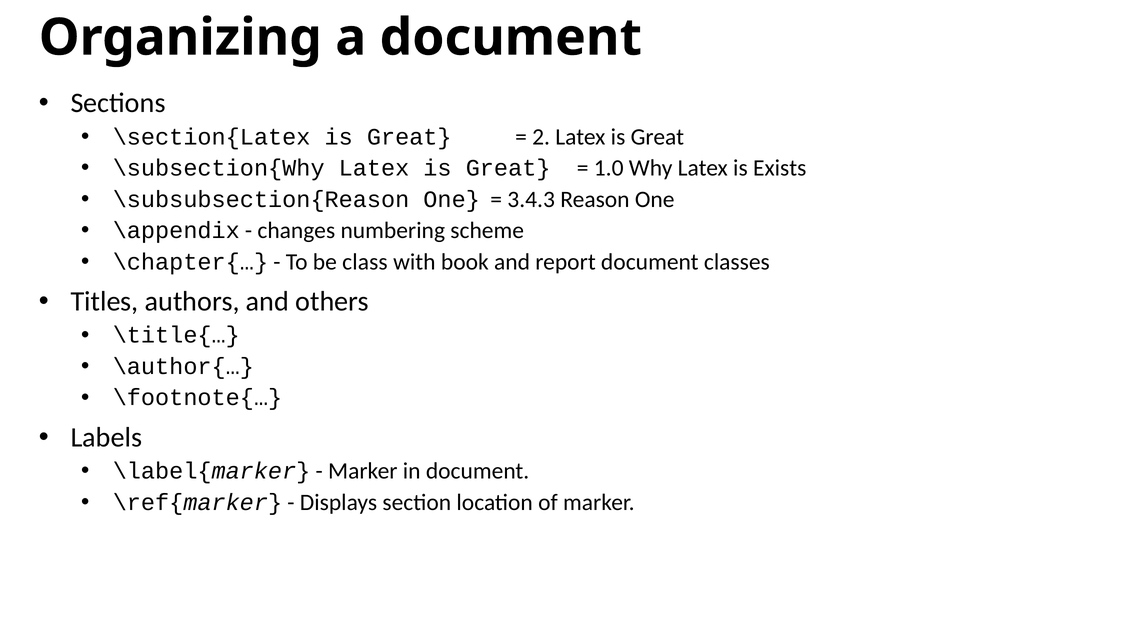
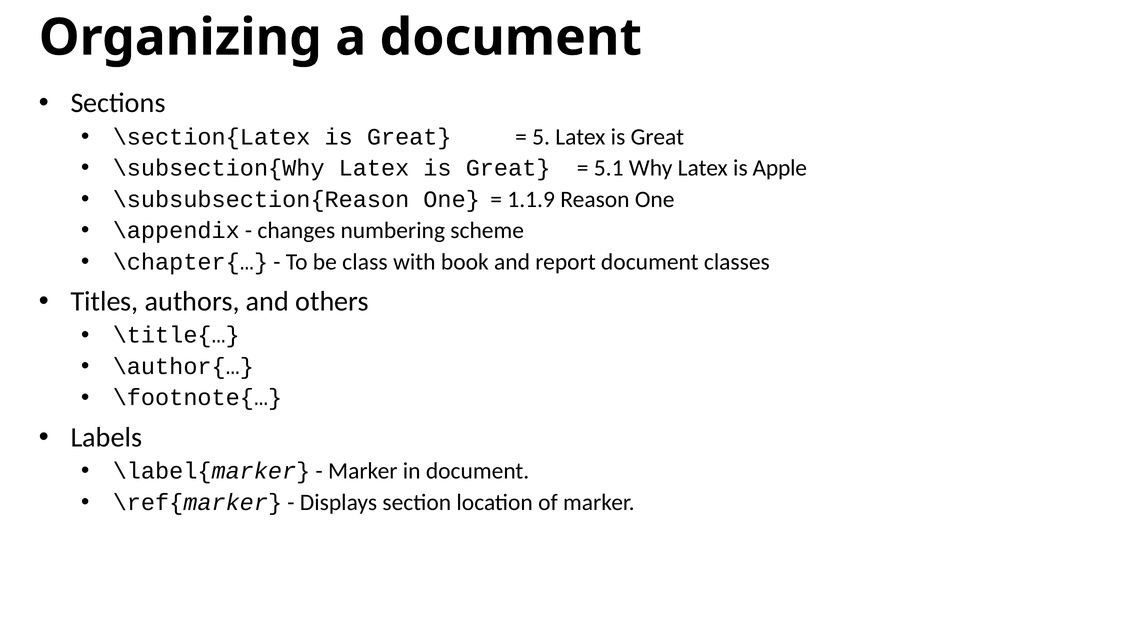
2: 2 -> 5 (541, 137)
1.0: 1.0 -> 5.1 (609, 168)
Exists: Exists -> Apple (780, 168)
3.4.3: 3.4.3 -> 1.1.9 (531, 199)
